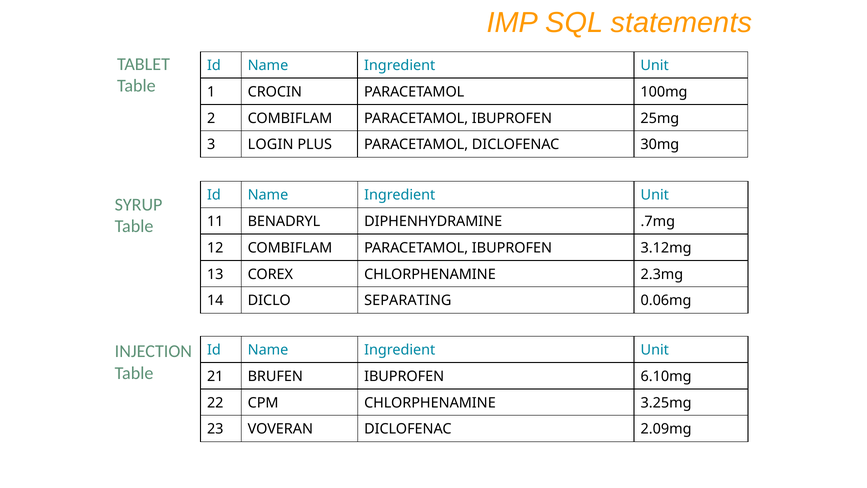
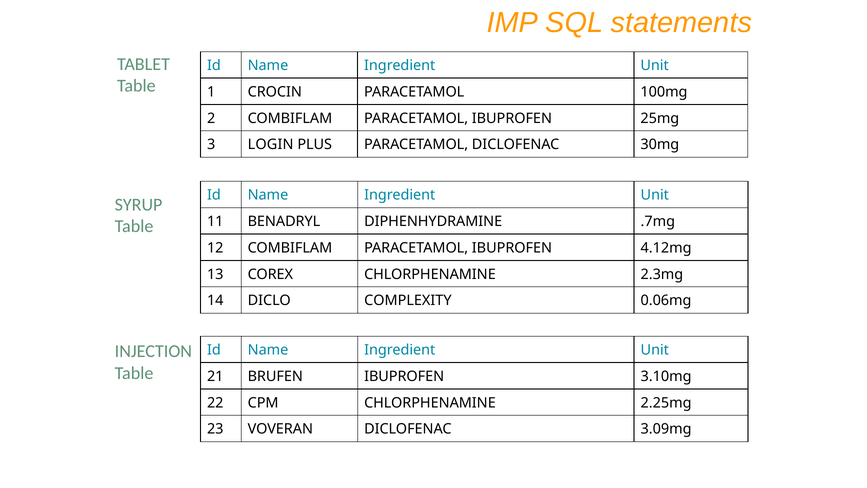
3.12mg: 3.12mg -> 4.12mg (666, 248)
SEPARATING: SEPARATING -> COMPLEXITY (408, 300)
6.10mg: 6.10mg -> 3.10mg (666, 376)
3.25mg: 3.25mg -> 2.25mg (666, 403)
2.09mg: 2.09mg -> 3.09mg (666, 429)
